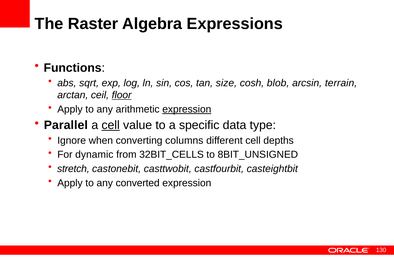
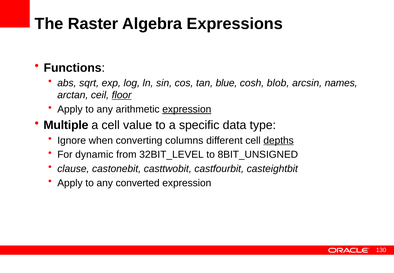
size: size -> blue (226, 83)
terrain: terrain -> names (341, 83)
Parallel: Parallel -> Multiple (66, 125)
cell underline: present -> none (111, 125)
depths underline: none -> present (279, 140)
32BIT_CELLS: 32BIT_CELLS -> 32BIT_LEVEL (172, 154)
stretch: stretch -> clause (73, 169)
